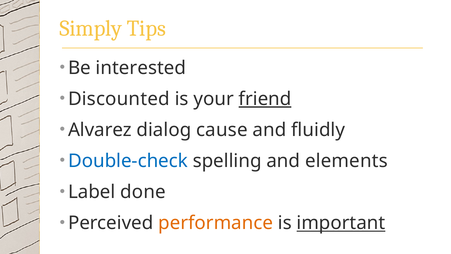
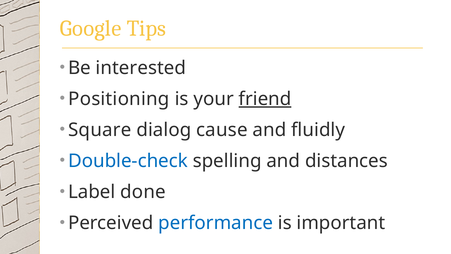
Simply: Simply -> Google (91, 28)
Discounted: Discounted -> Positioning (119, 99)
Alvarez: Alvarez -> Square (100, 130)
elements: elements -> distances (346, 161)
performance colour: orange -> blue (216, 223)
important underline: present -> none (341, 223)
